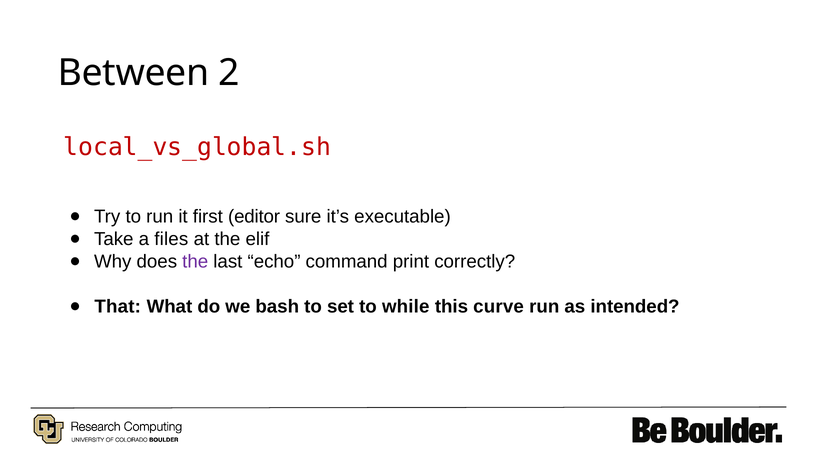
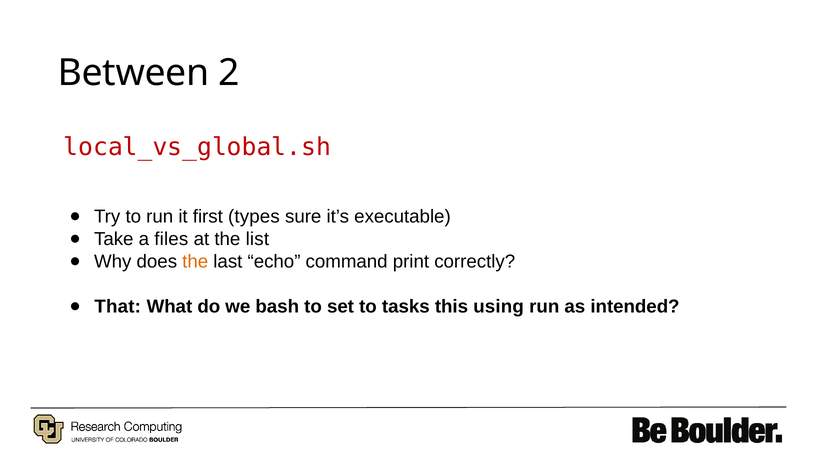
editor: editor -> types (254, 217)
elif: elif -> list (257, 240)
the colour: purple -> orange (195, 262)
while: while -> tasks (406, 307)
curve: curve -> using (499, 307)
